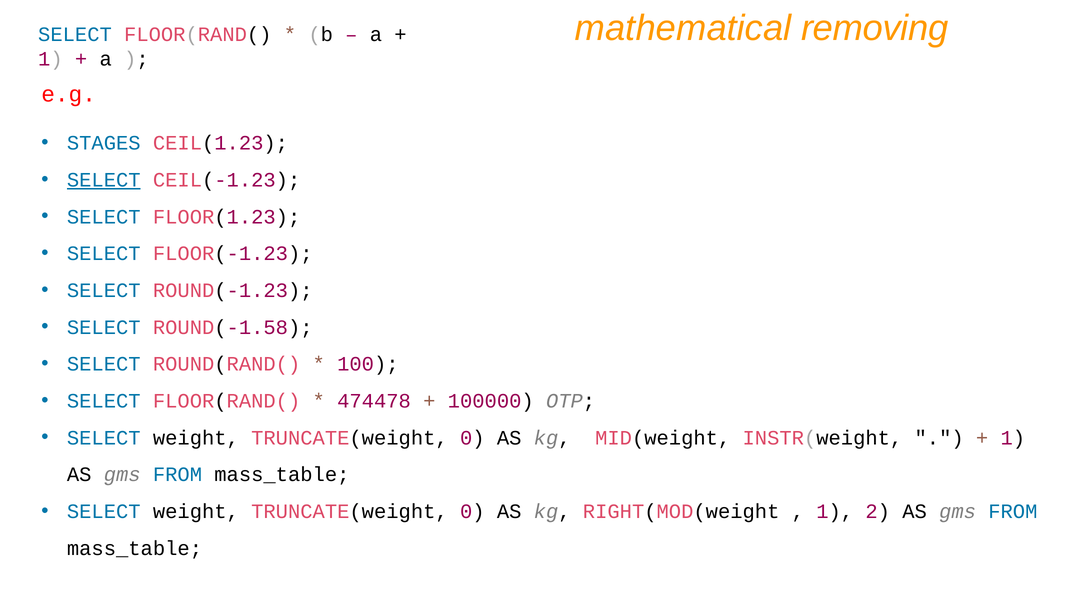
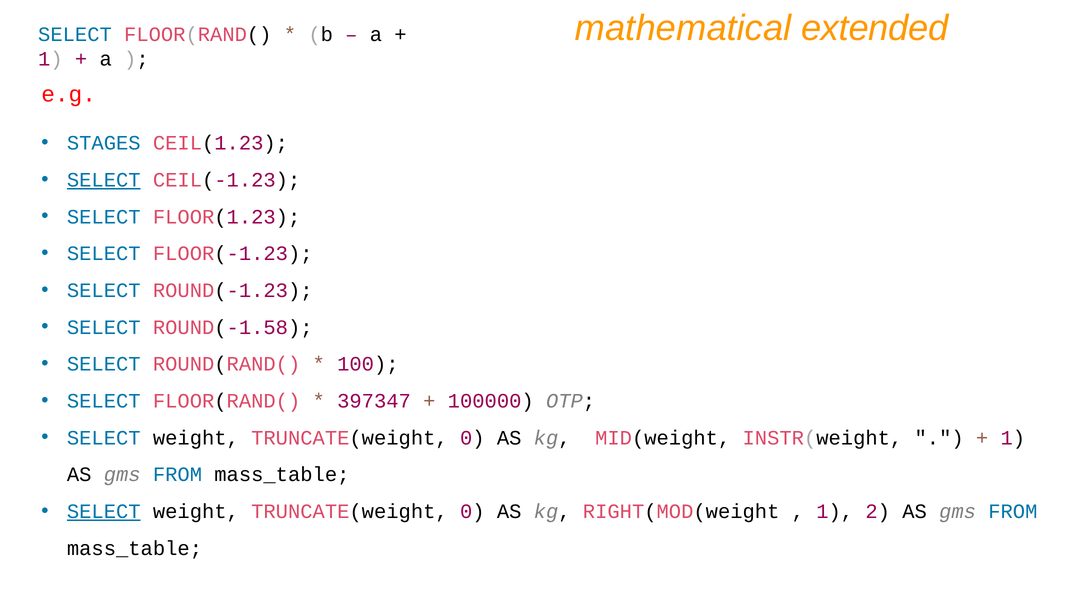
removing: removing -> extended (875, 28)
474478: 474478 -> 397347 (374, 401)
SELECT underline: none -> present (104, 512)
